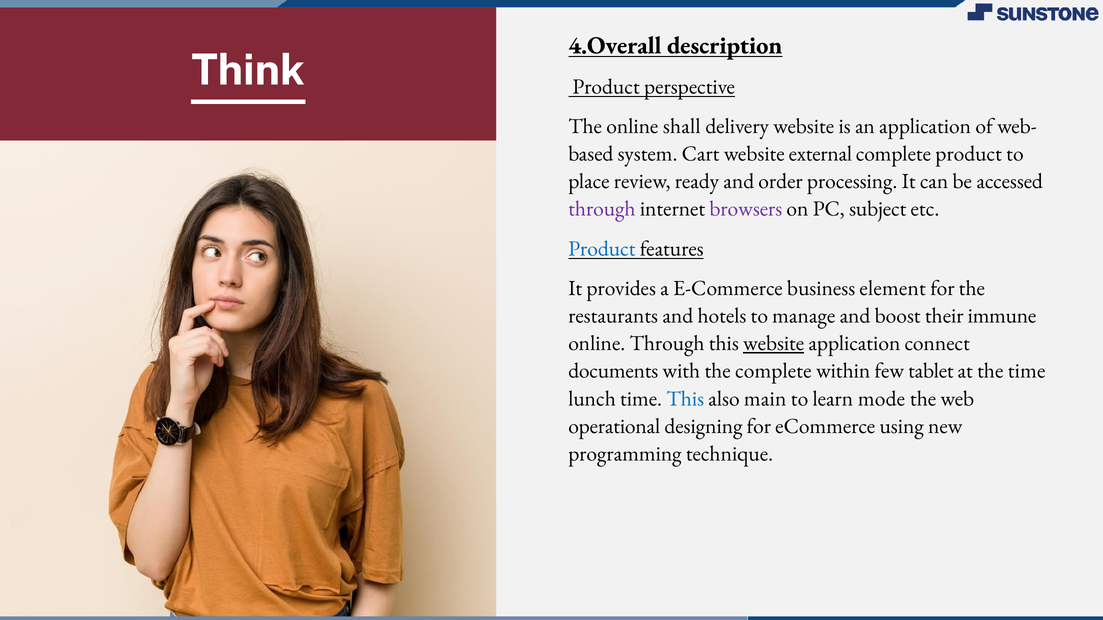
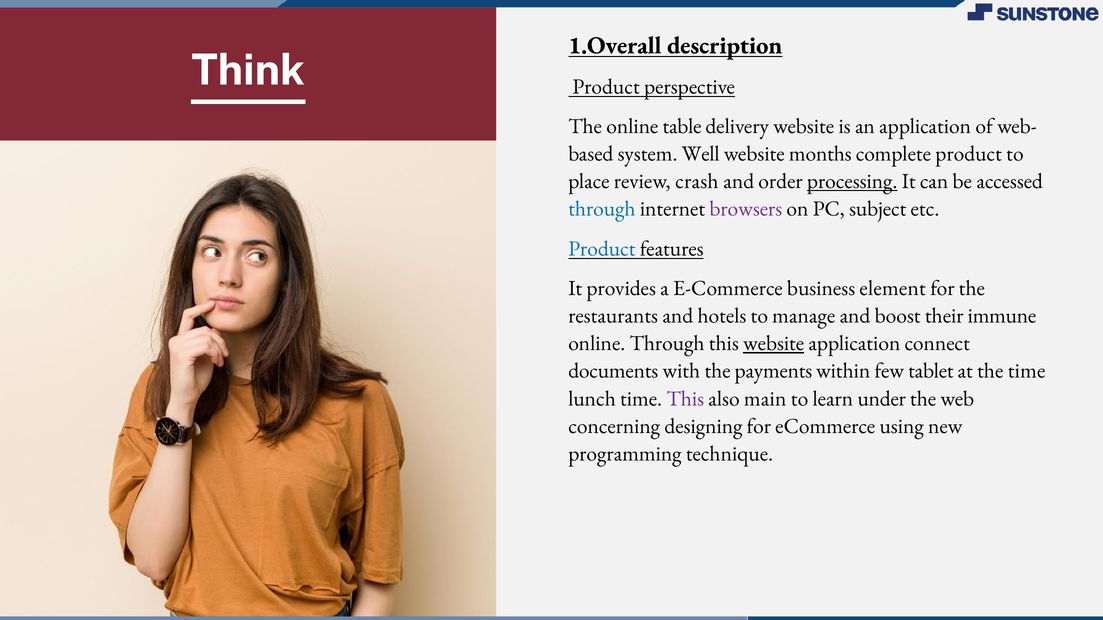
4.Overall: 4.Overall -> 1.Overall (615, 45)
shall: shall -> table (682, 126)
Cart: Cart -> Well (701, 154)
external: external -> months (820, 154)
ready: ready -> crash (697, 182)
processing underline: none -> present (852, 182)
through colour: purple -> blue (602, 209)
the complete: complete -> payments (773, 371)
This colour: blue -> purple (685, 399)
mode: mode -> under (882, 399)
operational: operational -> concerning (614, 426)
